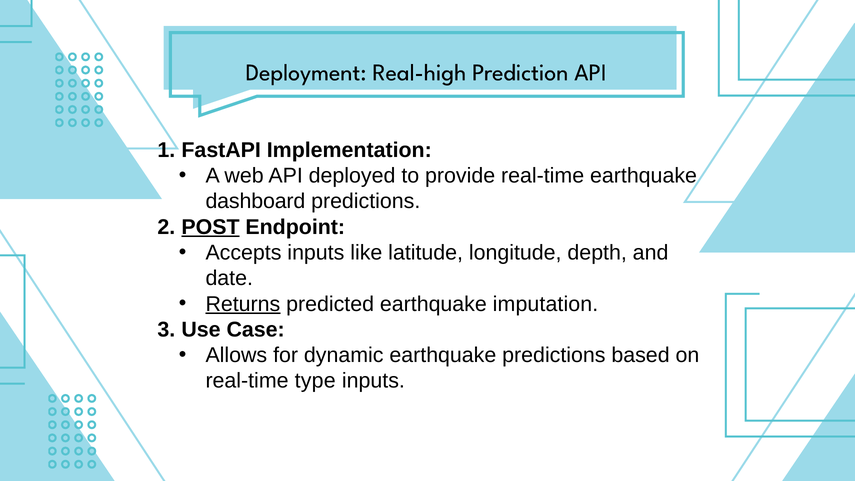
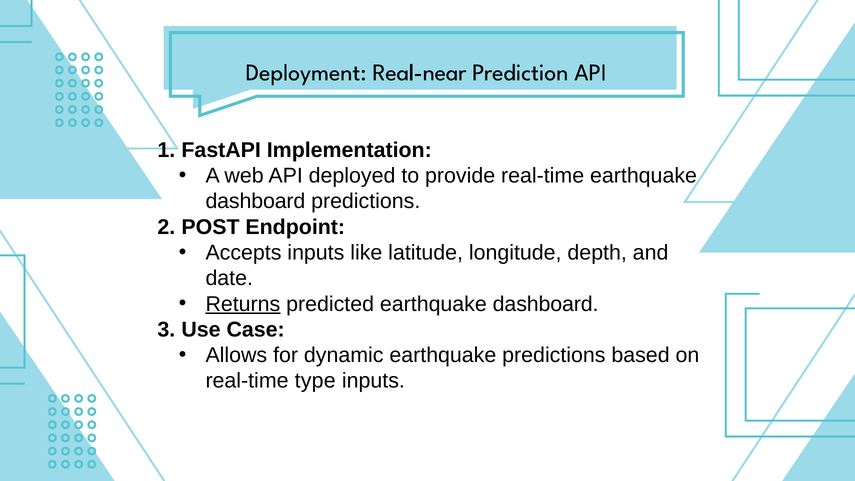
Real-high: Real-high -> Real-near (419, 72)
POST underline: present -> none (211, 227)
predicted earthquake imputation: imputation -> dashboard (546, 304)
